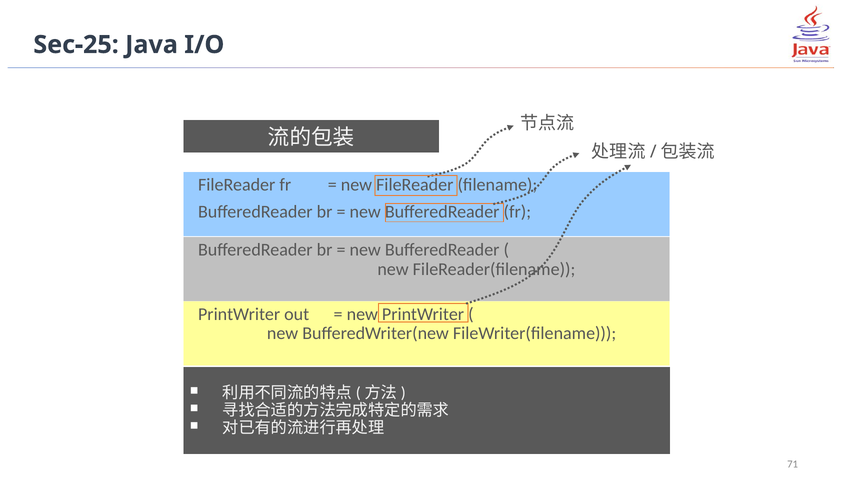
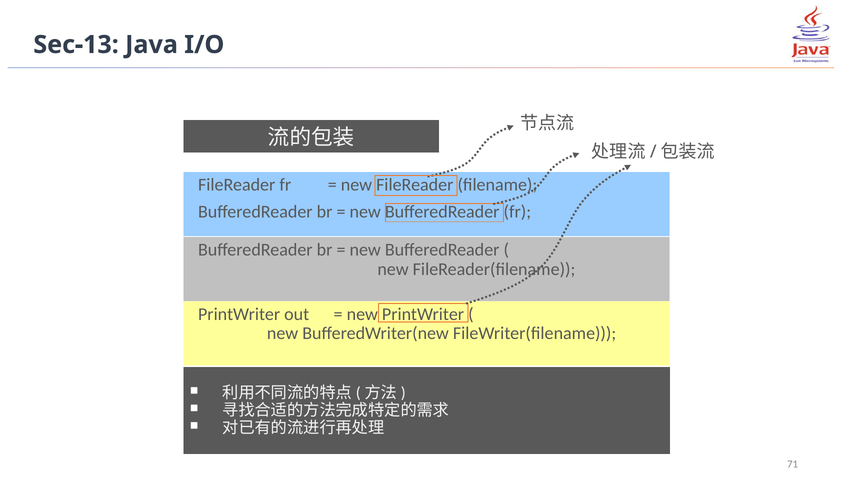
Sec-25: Sec-25 -> Sec-13 (76, 45)
